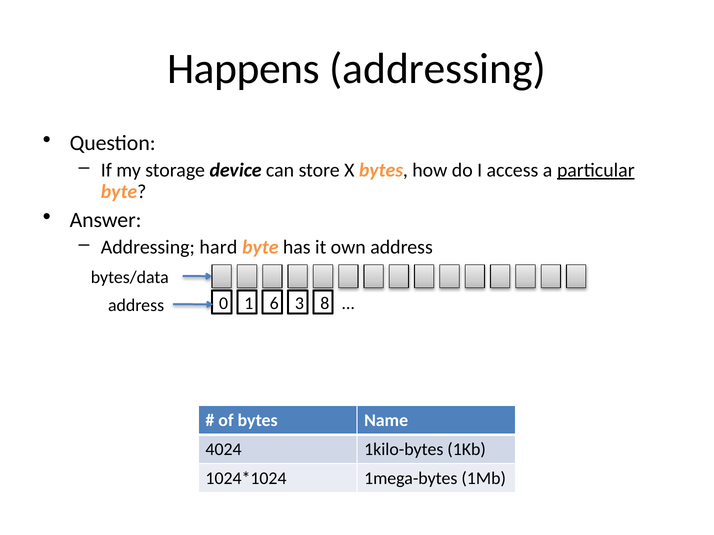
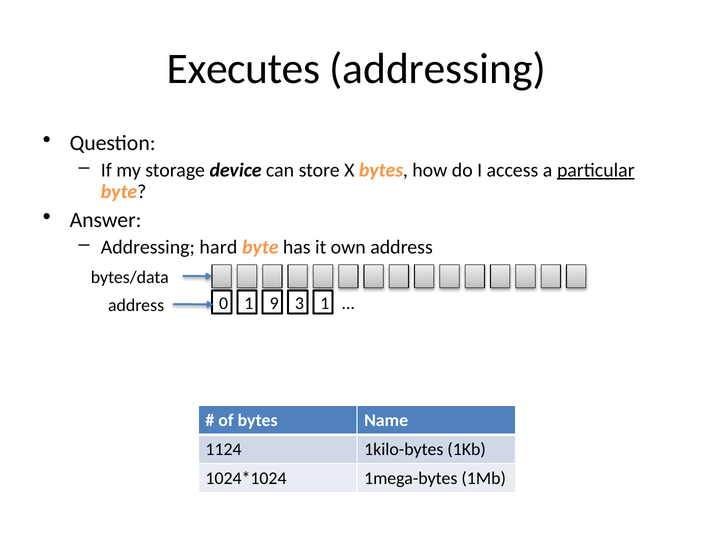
Happens: Happens -> Executes (243, 69)
6: 6 -> 9 (274, 304)
3 8: 8 -> 1 (325, 304)
4024: 4024 -> 1124 (224, 450)
